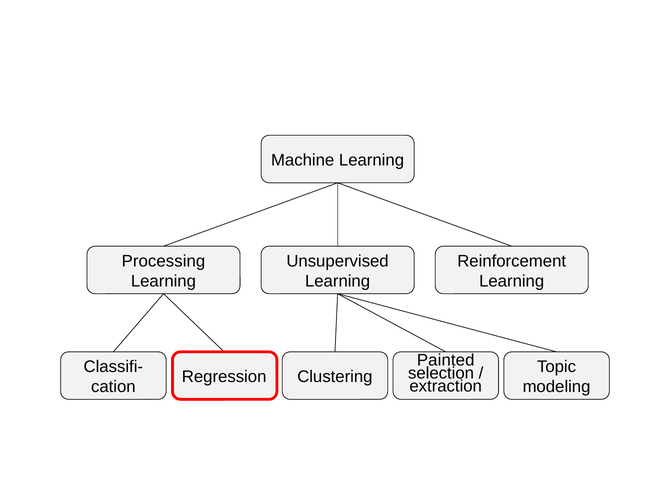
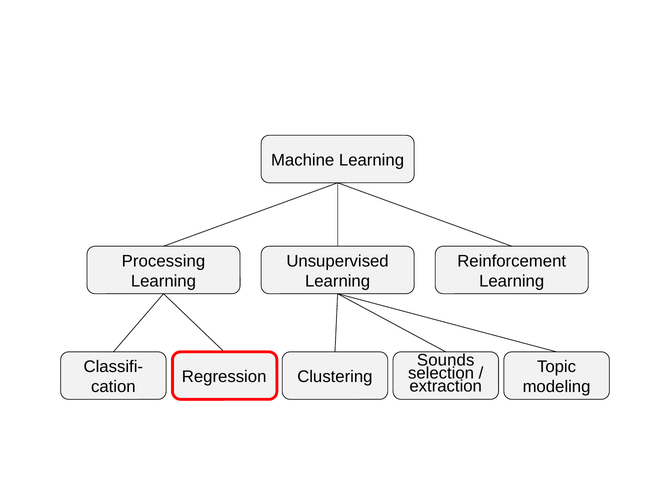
Painted: Painted -> Sounds (446, 360)
